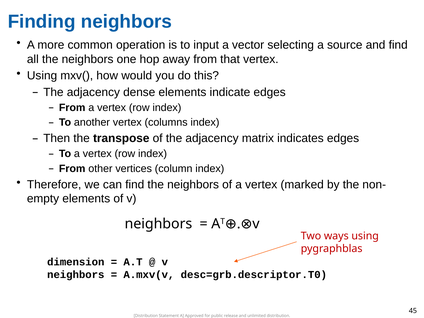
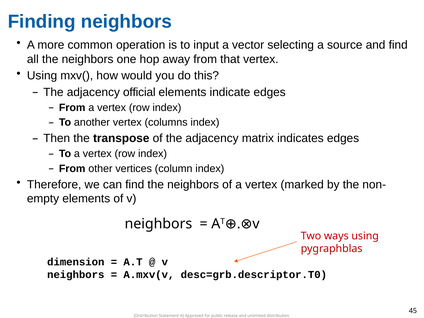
dense: dense -> official (139, 92)
